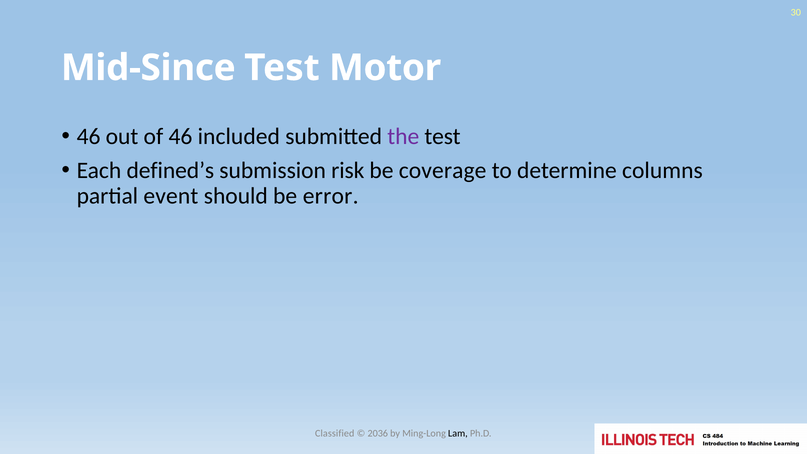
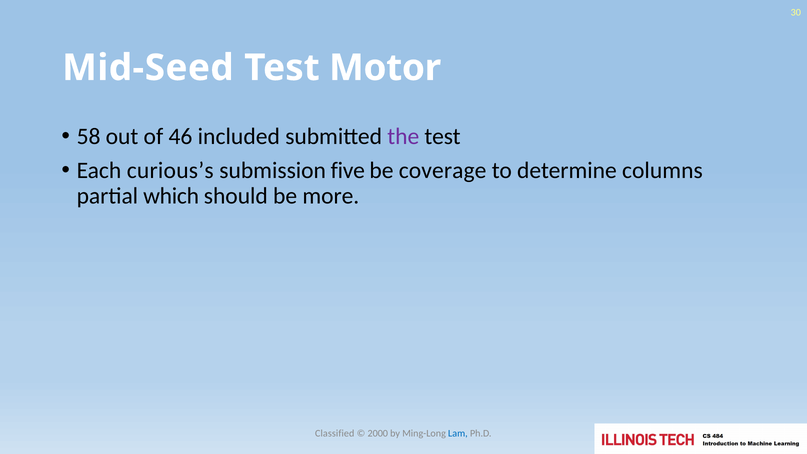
Mid-Since: Mid-Since -> Mid-Seed (148, 68)
46: 46 -> 58 (89, 136)
defined’s: defined’s -> curious’s (170, 170)
risk: risk -> five (348, 170)
event: event -> which (171, 196)
error: error -> more (331, 196)
2036: 2036 -> 2000 (378, 433)
Lam colour: black -> blue (458, 433)
